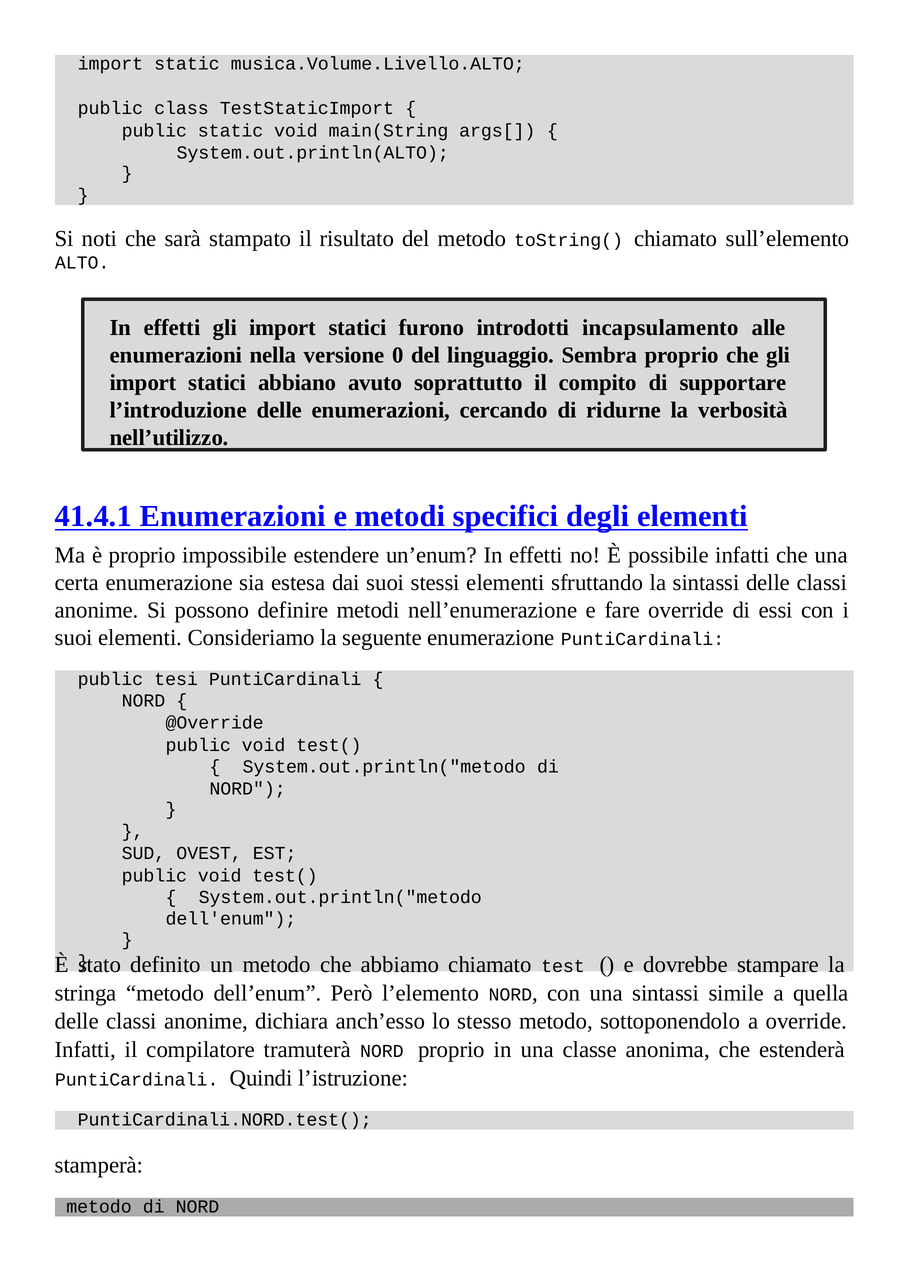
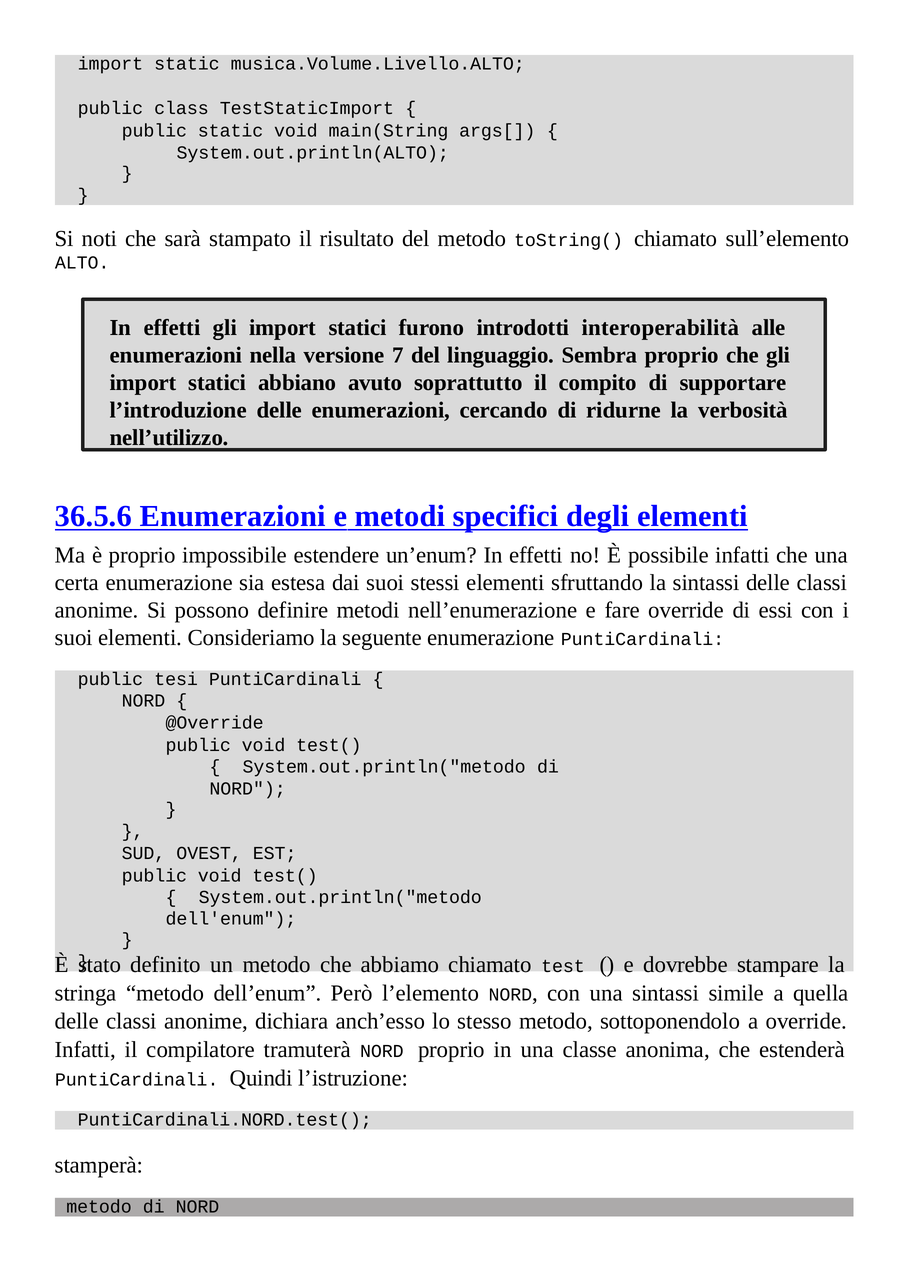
incapsulamento: incapsulamento -> interoperabilità (660, 328)
0: 0 -> 7 (398, 355)
41.4.1: 41.4.1 -> 36.5.6 (93, 516)
